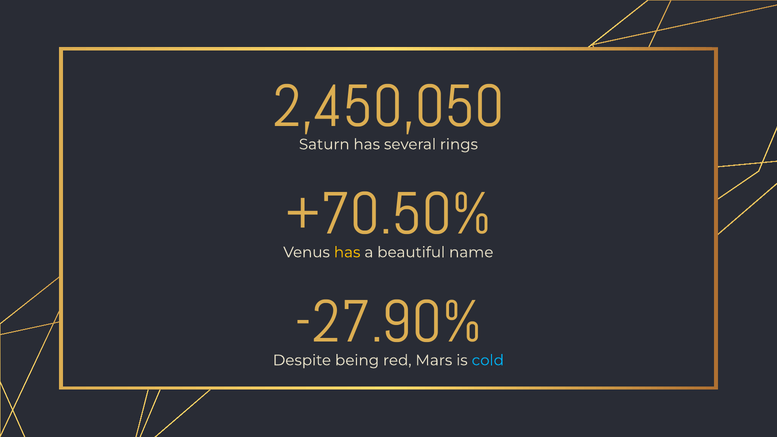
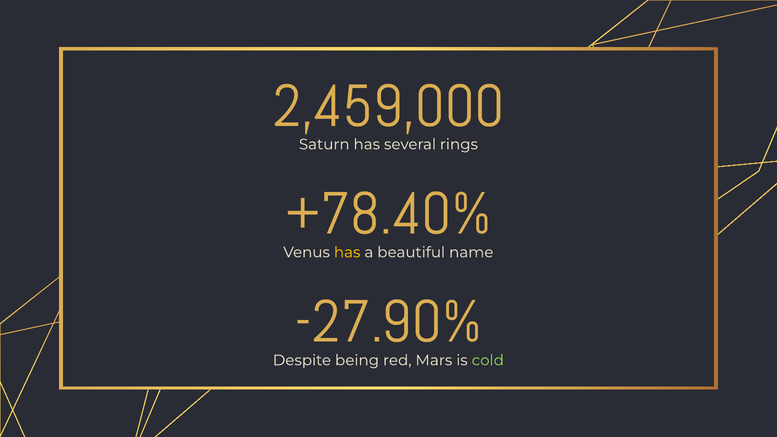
2,450,050: 2,450,050 -> 2,459,000 (389, 106)
+70.50%: +70.50% -> +78.40% (389, 214)
cold colour: light blue -> light green (488, 360)
